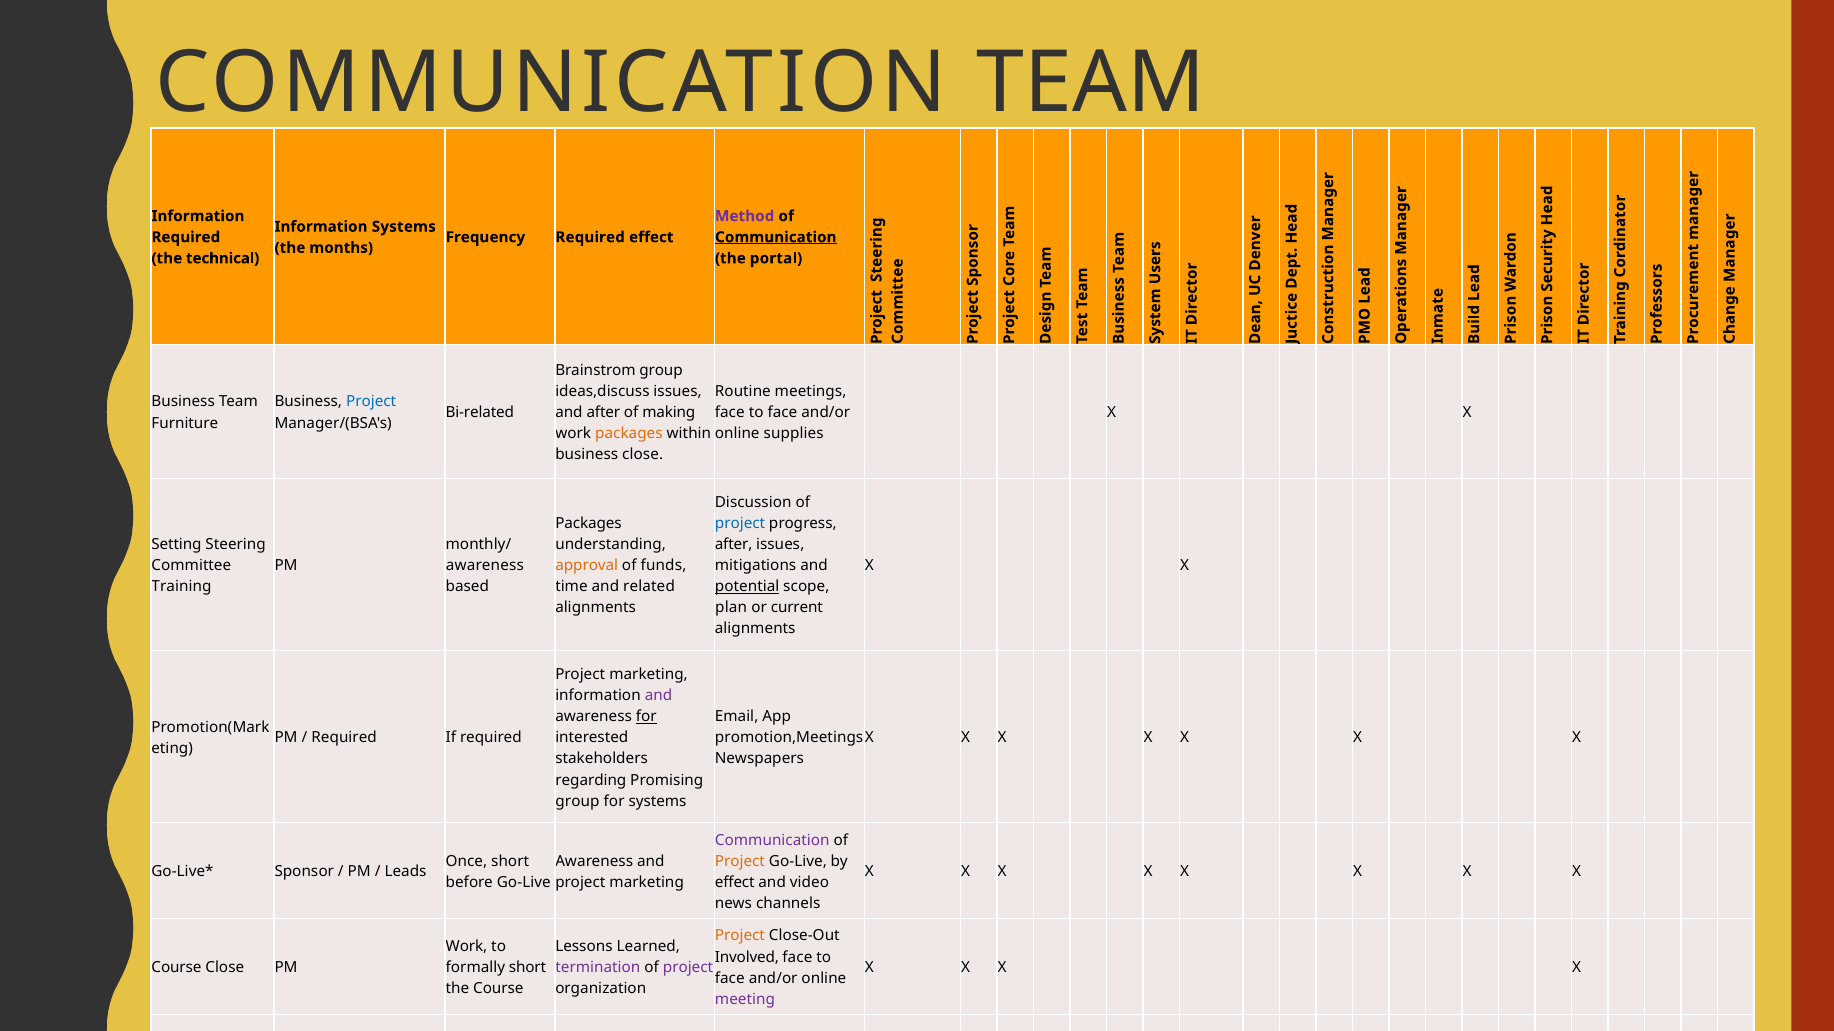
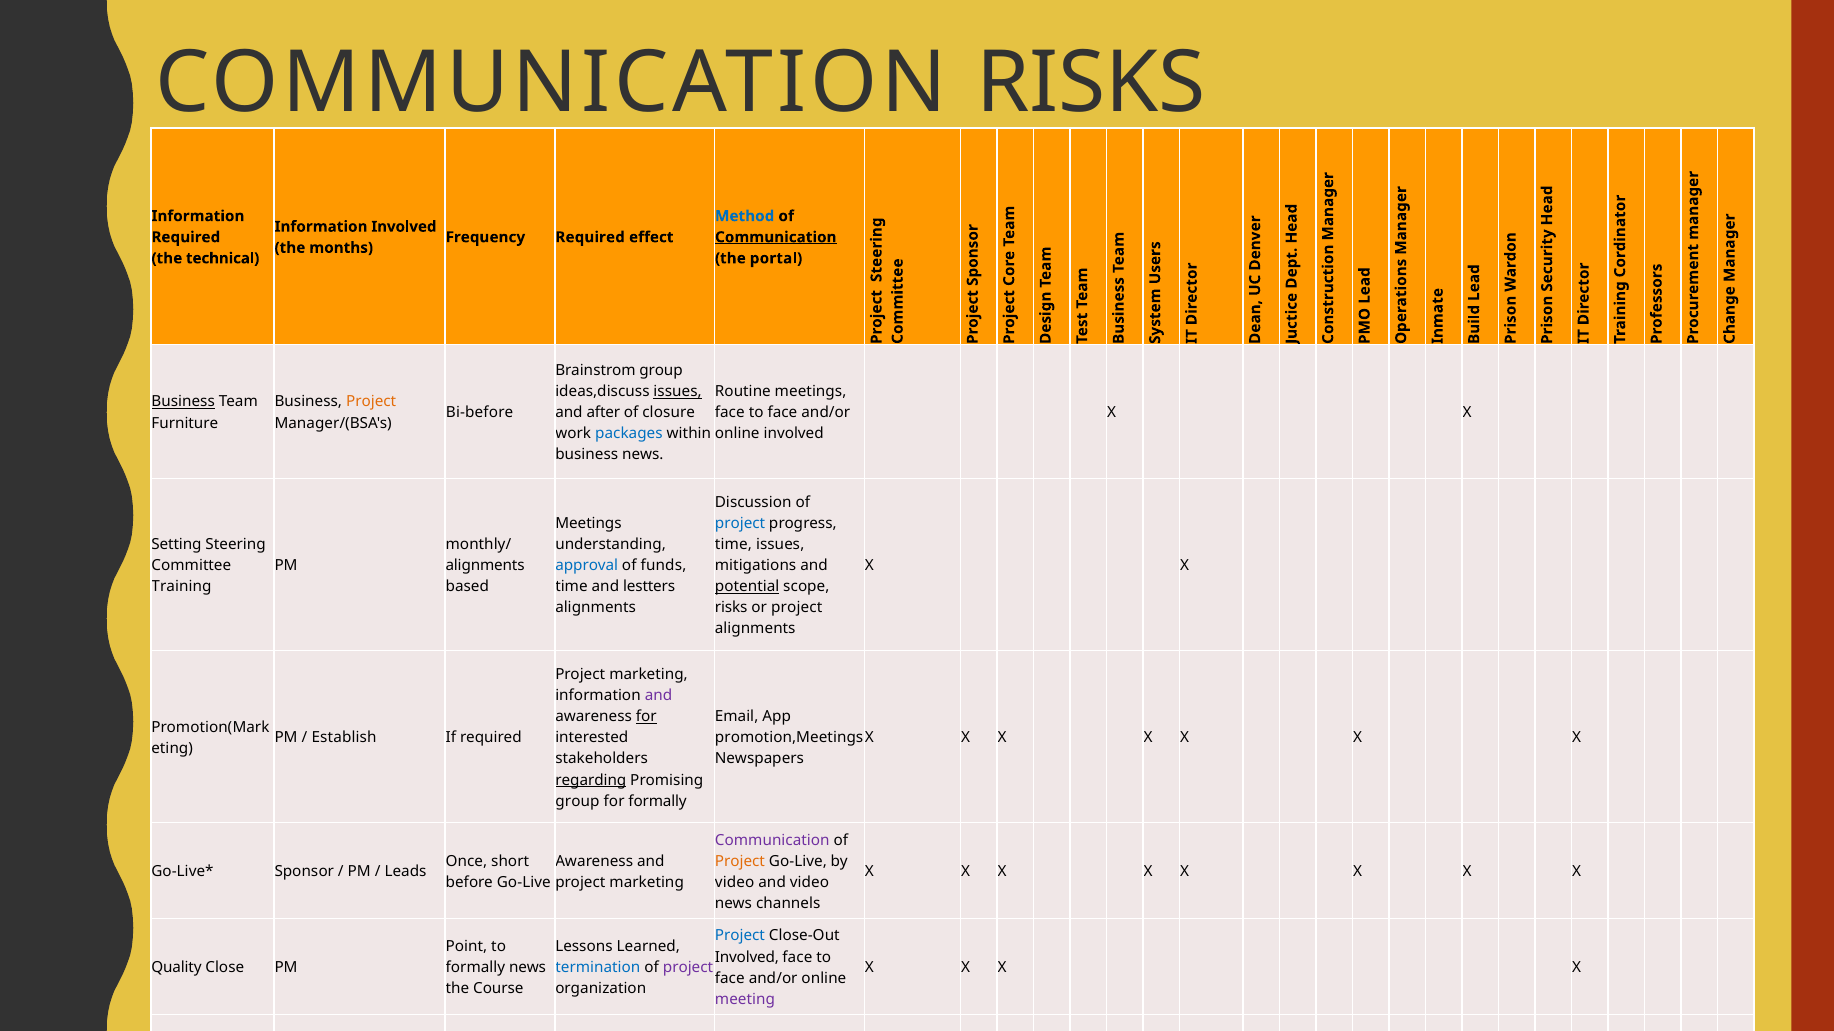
COMMUNICATION TEAM: TEAM -> RISKS (1091, 83)
Method colour: purple -> blue (745, 216)
Information Systems: Systems -> Involved (404, 227)
issues underline: none -> present (678, 392)
Business underline: none -> present (183, 402)
Project colour: blue -> orange (371, 402)
Bi-related: Bi-related -> Bi-before (480, 413)
making: making -> closure (669, 413)
packages colour: orange -> blue (629, 434)
online supplies: supplies -> involved (794, 434)
business close: close -> news (643, 455)
Packages: Packages -> Meetings (588, 524)
after: after -> time (733, 545)
awareness: awareness -> alignments (485, 566)
approval colour: orange -> blue (587, 566)
and related: related -> lestters (649, 587)
plan: plan -> risks (731, 608)
or current: current -> project (797, 608)
Required: Required -> Establish (344, 738)
regarding underline: none -> present (591, 780)
for systems: systems -> formally (658, 802)
effect: effect -> video (735, 883)
Project colour: orange -> blue (740, 937)
Work: Work -> Point (466, 947)
Course: Course -> Quality (176, 968)
formally short: short -> news (527, 968)
termination colour: purple -> blue (598, 968)
